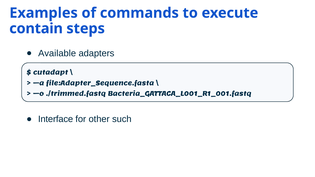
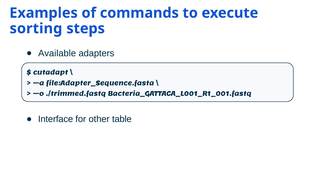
contain: contain -> sorting (36, 29)
such: such -> table (122, 119)
